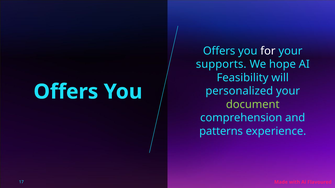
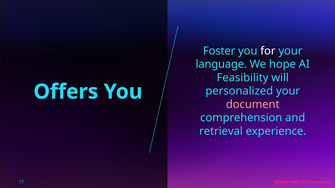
Offers: Offers -> Foster (219, 51)
supports: supports -> language (221, 64)
document colour: light green -> pink (253, 105)
patterns: patterns -> retrieval (221, 131)
